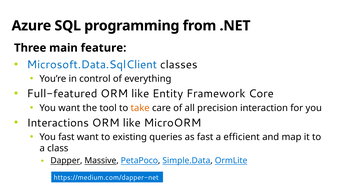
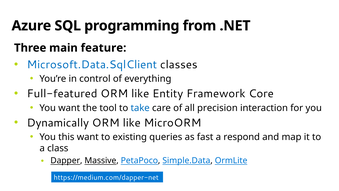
take colour: orange -> blue (140, 108)
Interactions: Interactions -> Dynamically (58, 123)
You fast: fast -> this (66, 137)
efficient: efficient -> respond (242, 137)
